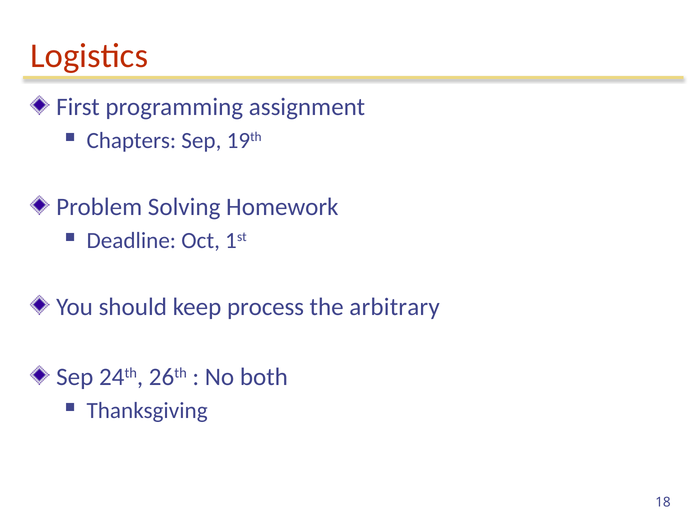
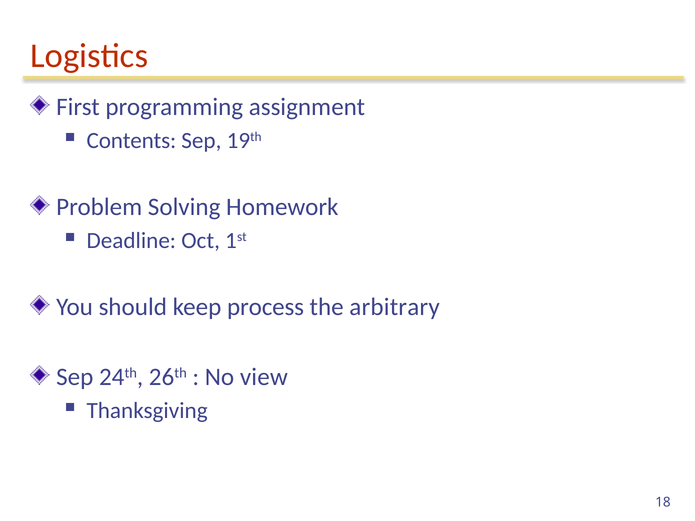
Chapters: Chapters -> Contents (131, 141)
both: both -> view (264, 377)
